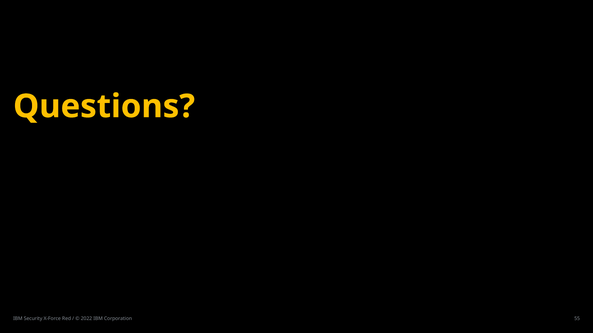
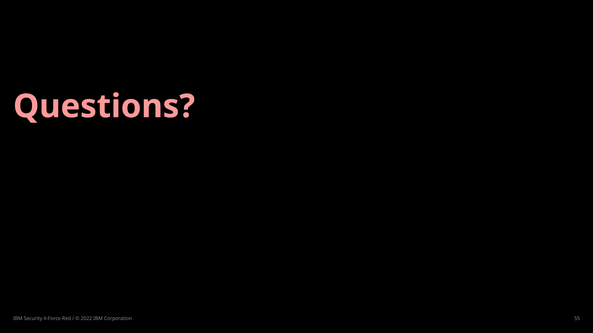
Questions colour: yellow -> pink (104, 107)
